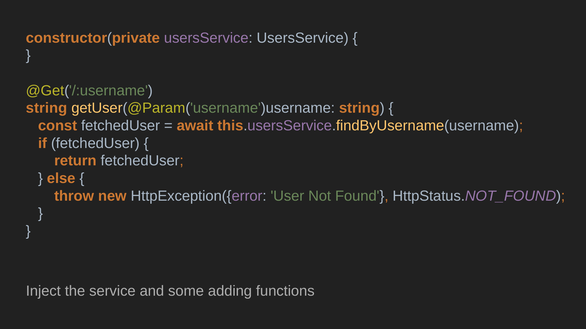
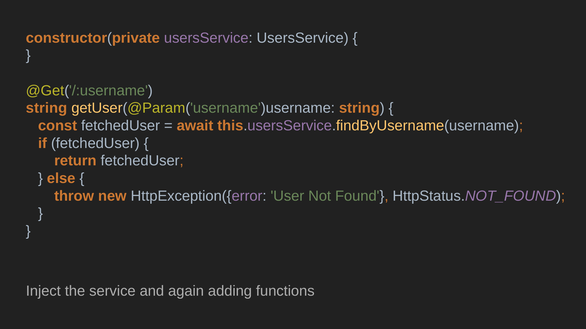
some: some -> again (186, 292)
